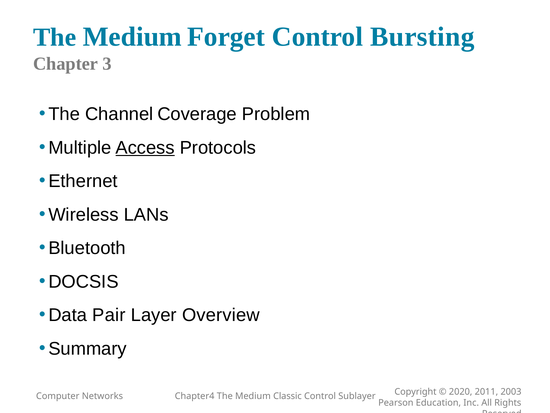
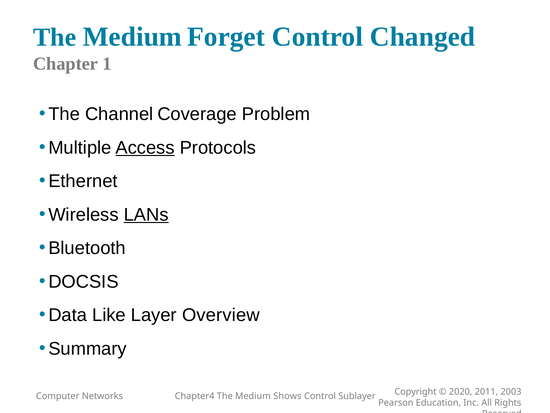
Bursting: Bursting -> Changed (423, 37)
3: 3 -> 1 (107, 64)
LANs underline: none -> present (146, 214)
Pair: Pair -> Like (109, 315)
Classic: Classic -> Shows (287, 396)
